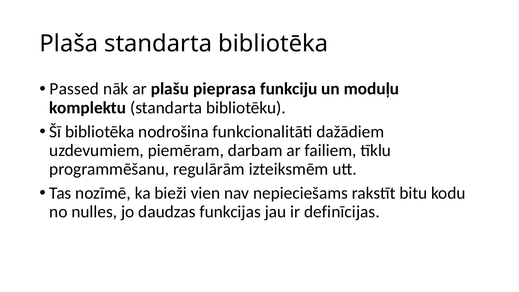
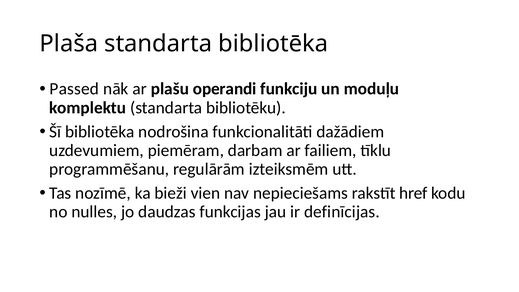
pieprasa: pieprasa -> operandi (225, 89)
bitu: bitu -> href (413, 193)
